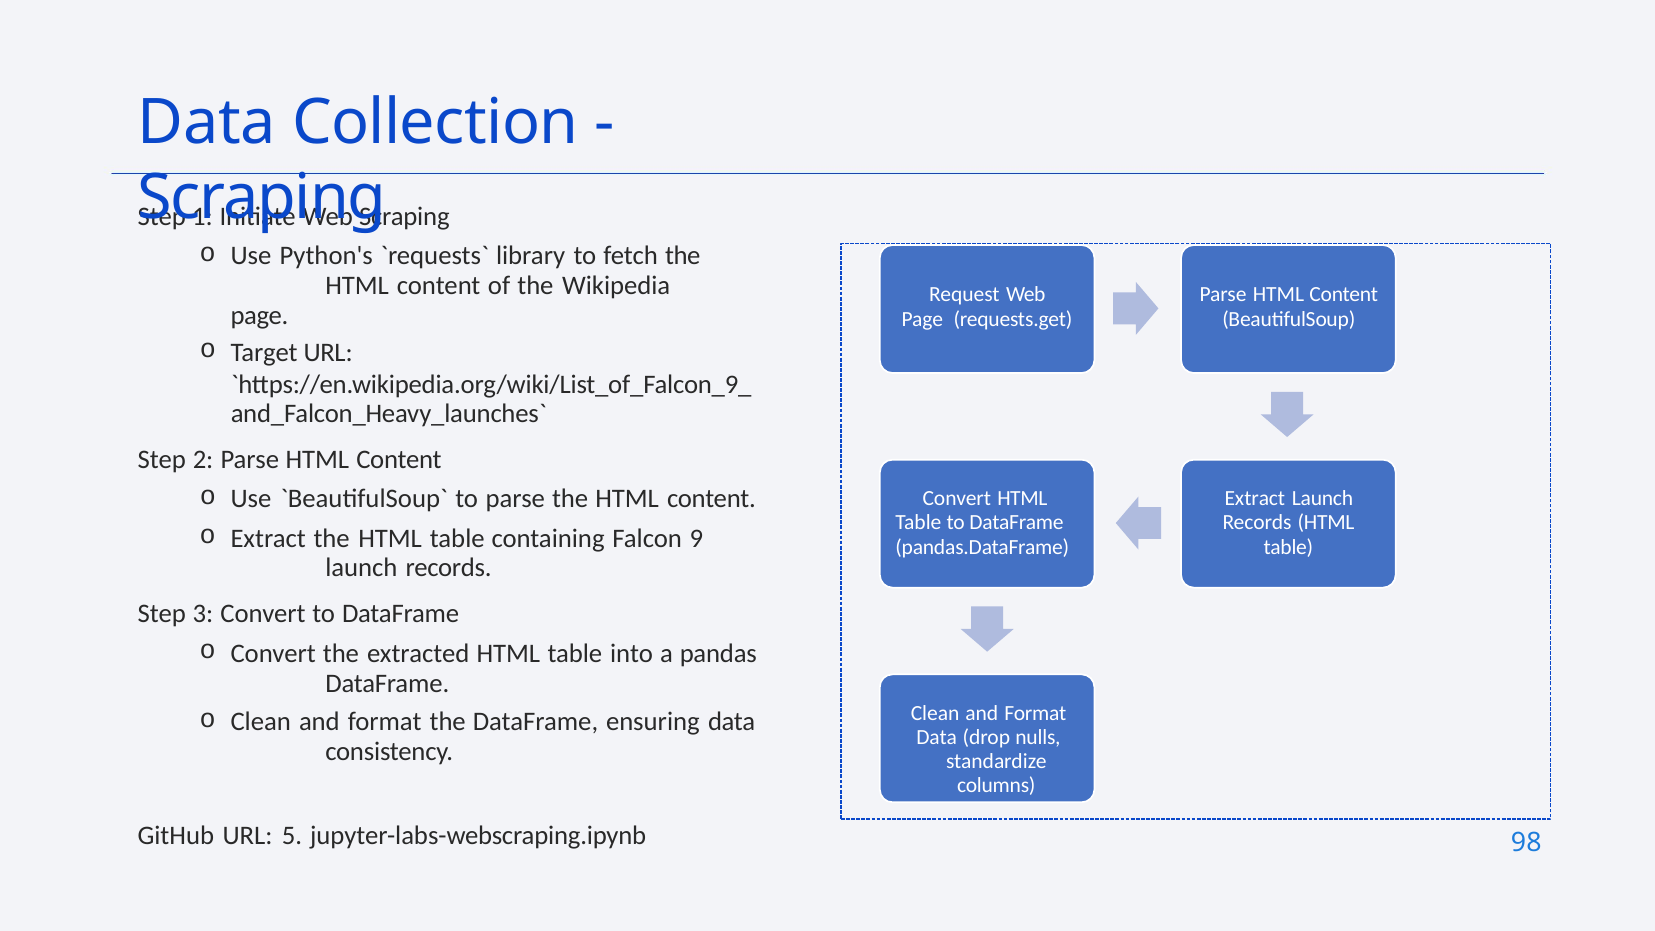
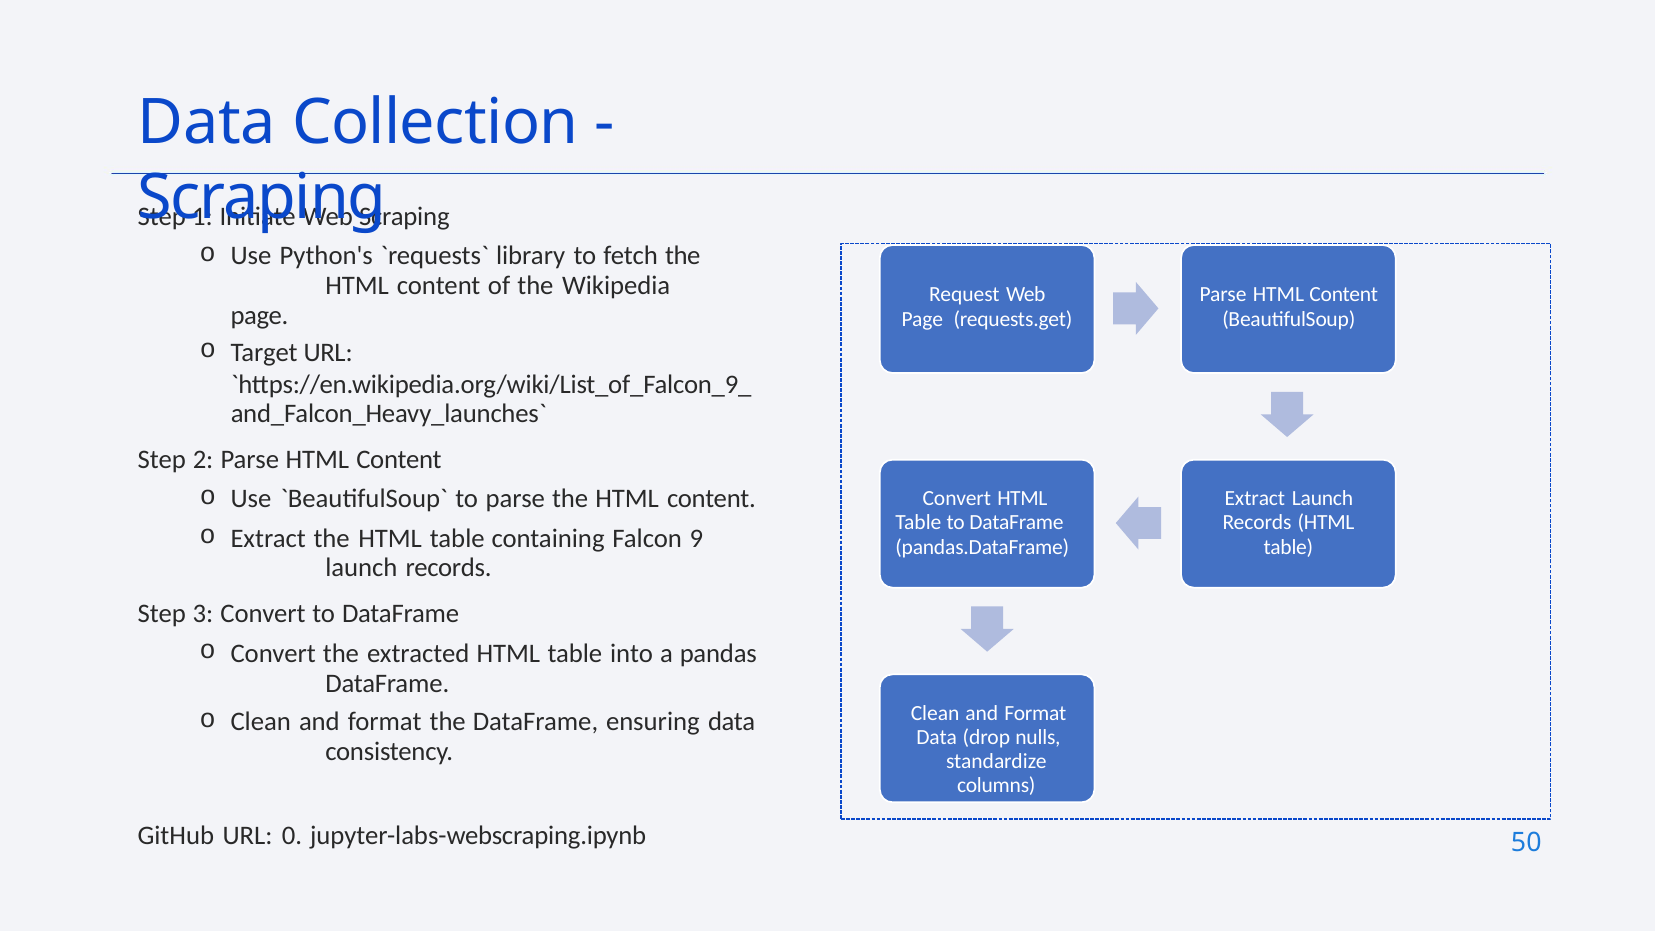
5: 5 -> 0 (292, 836)
98: 98 -> 50 (1526, 843)
